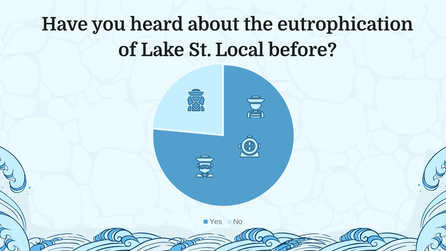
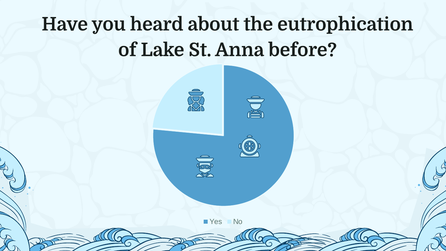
Local: Local -> Anna (240, 50)
